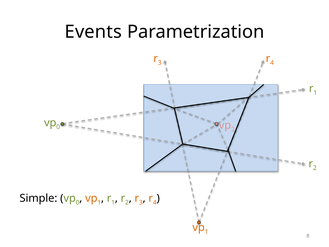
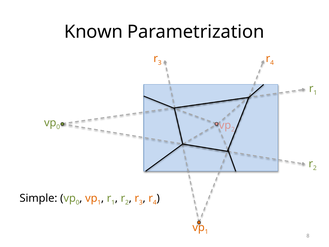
Events: Events -> Known (94, 32)
